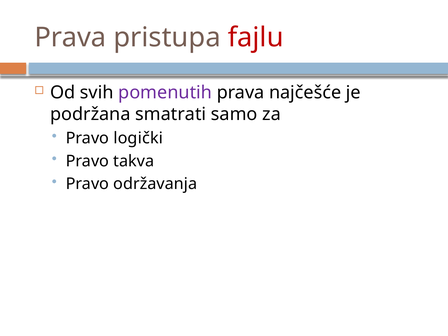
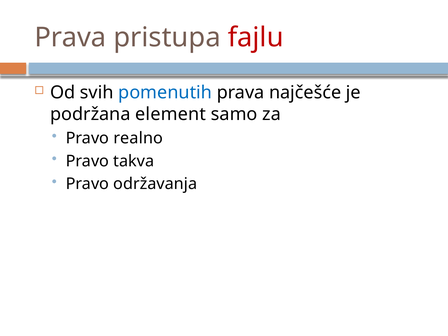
pomenutih colour: purple -> blue (165, 93)
smatrati: smatrati -> element (171, 114)
logički: logički -> realno (138, 138)
